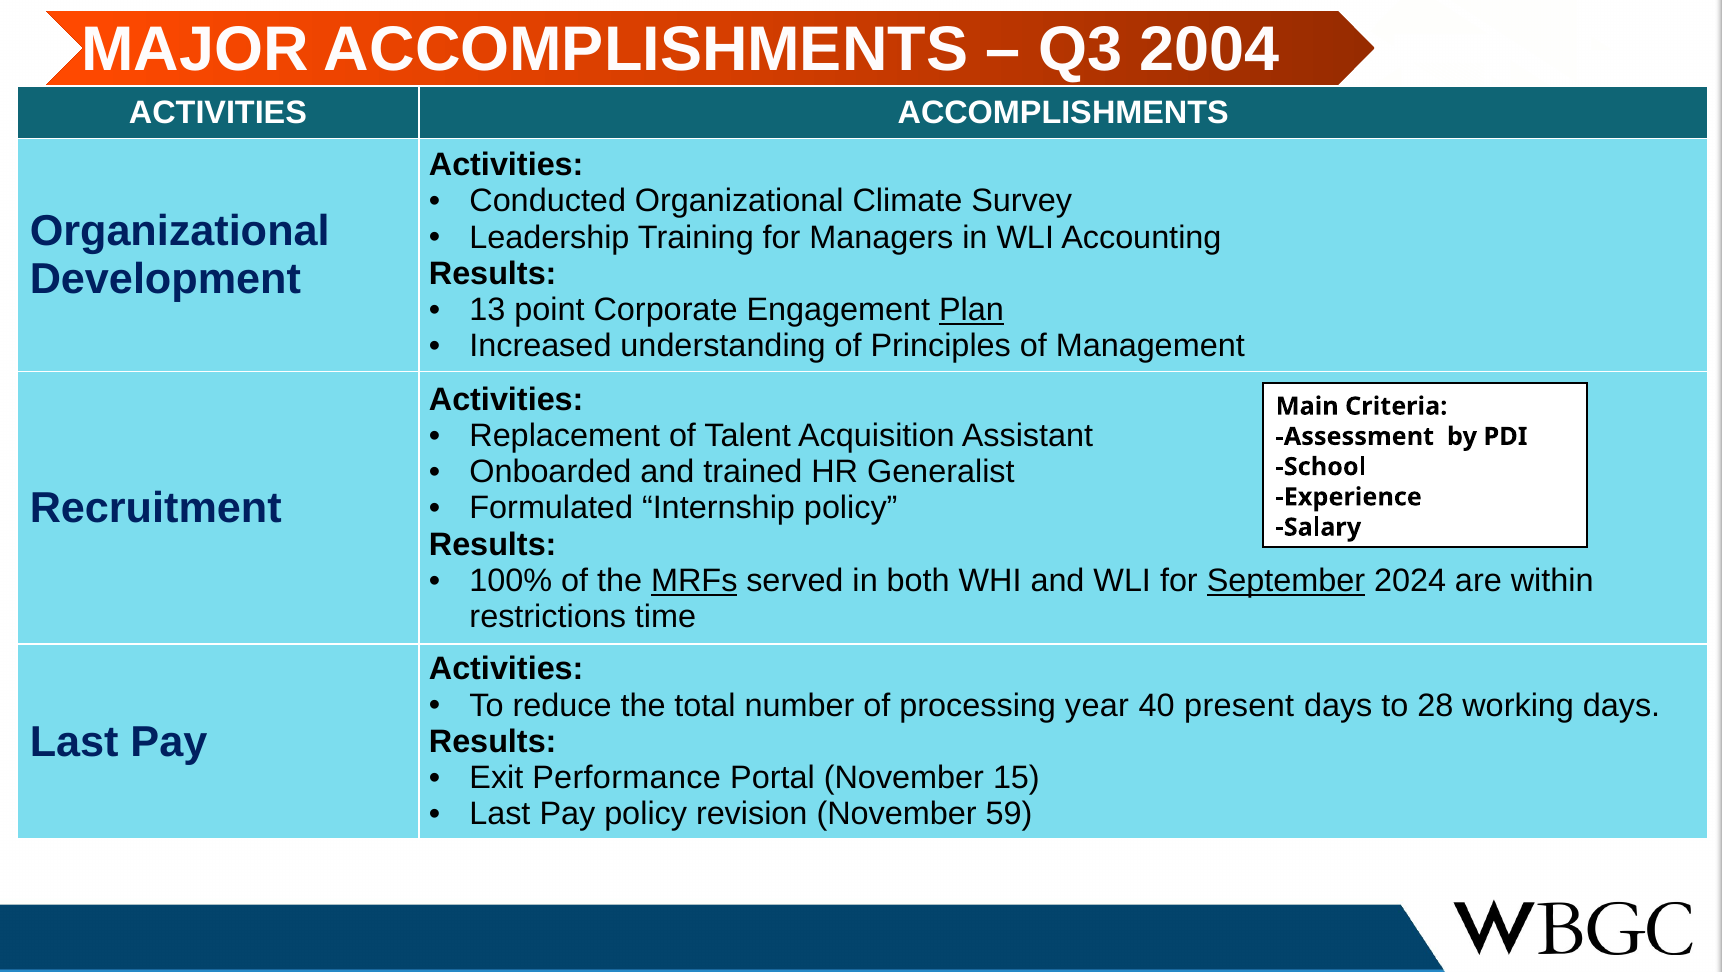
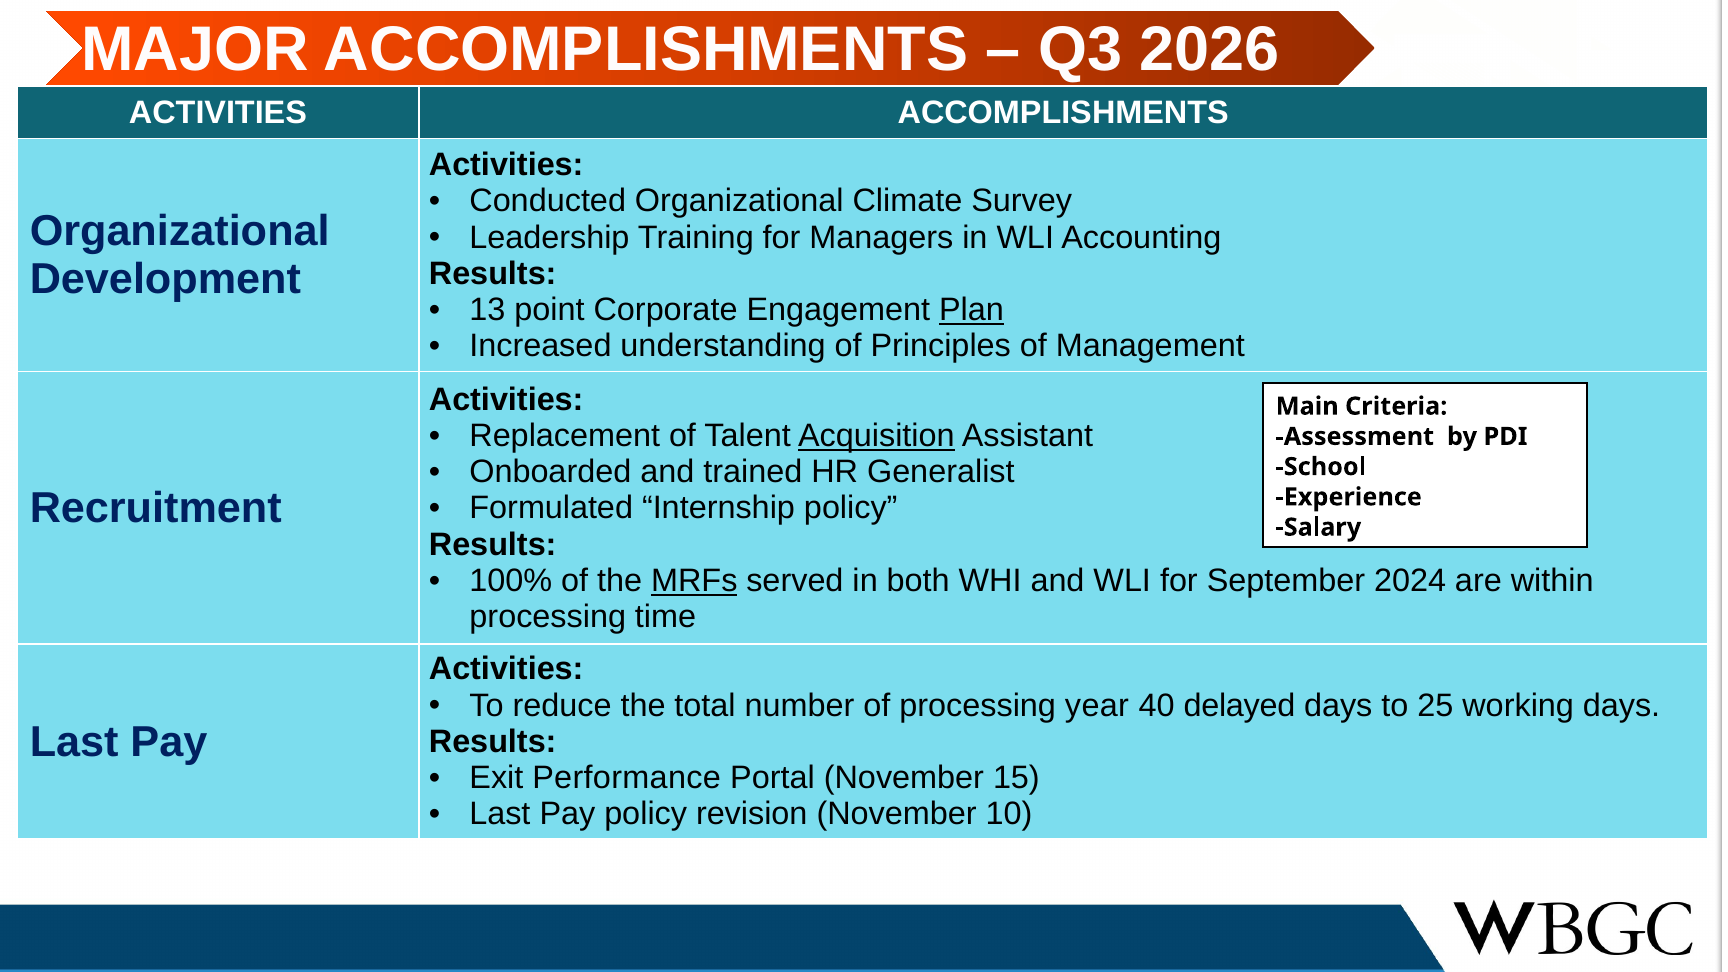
2004: 2004 -> 2026 (1210, 50)
Acquisition underline: none -> present (876, 436)
September underline: present -> none (1286, 581)
restrictions: restrictions -> processing (548, 617)
present: present -> delayed (1239, 705)
28: 28 -> 25 (1435, 705)
59: 59 -> 10 (1009, 814)
